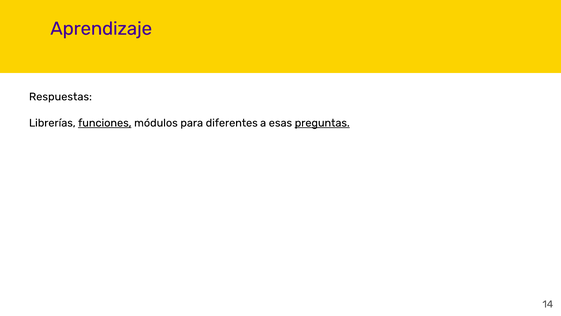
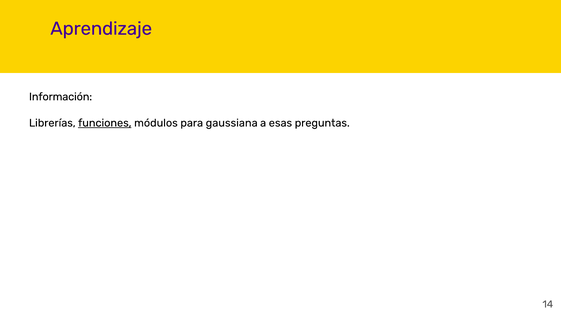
Respuestas: Respuestas -> Información (61, 97)
diferentes: diferentes -> gaussiana (232, 123)
preguntas underline: present -> none (322, 123)
